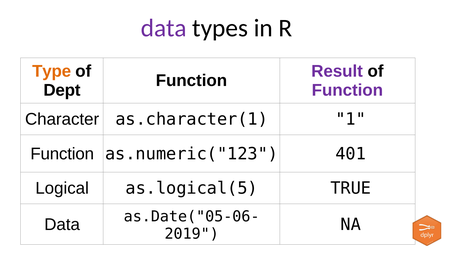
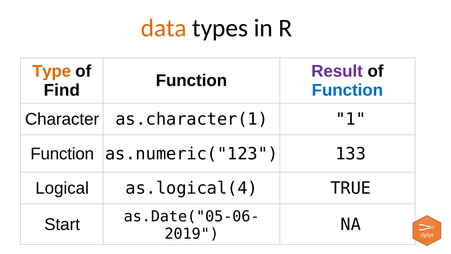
data colour: purple -> orange (164, 28)
Dept: Dept -> Find (62, 90)
Function colour: purple -> blue (347, 90)
401: 401 -> 133 (351, 154)
as.logical(5: as.logical(5 -> as.logical(4 (192, 188)
Data: Data -> Start (62, 224)
